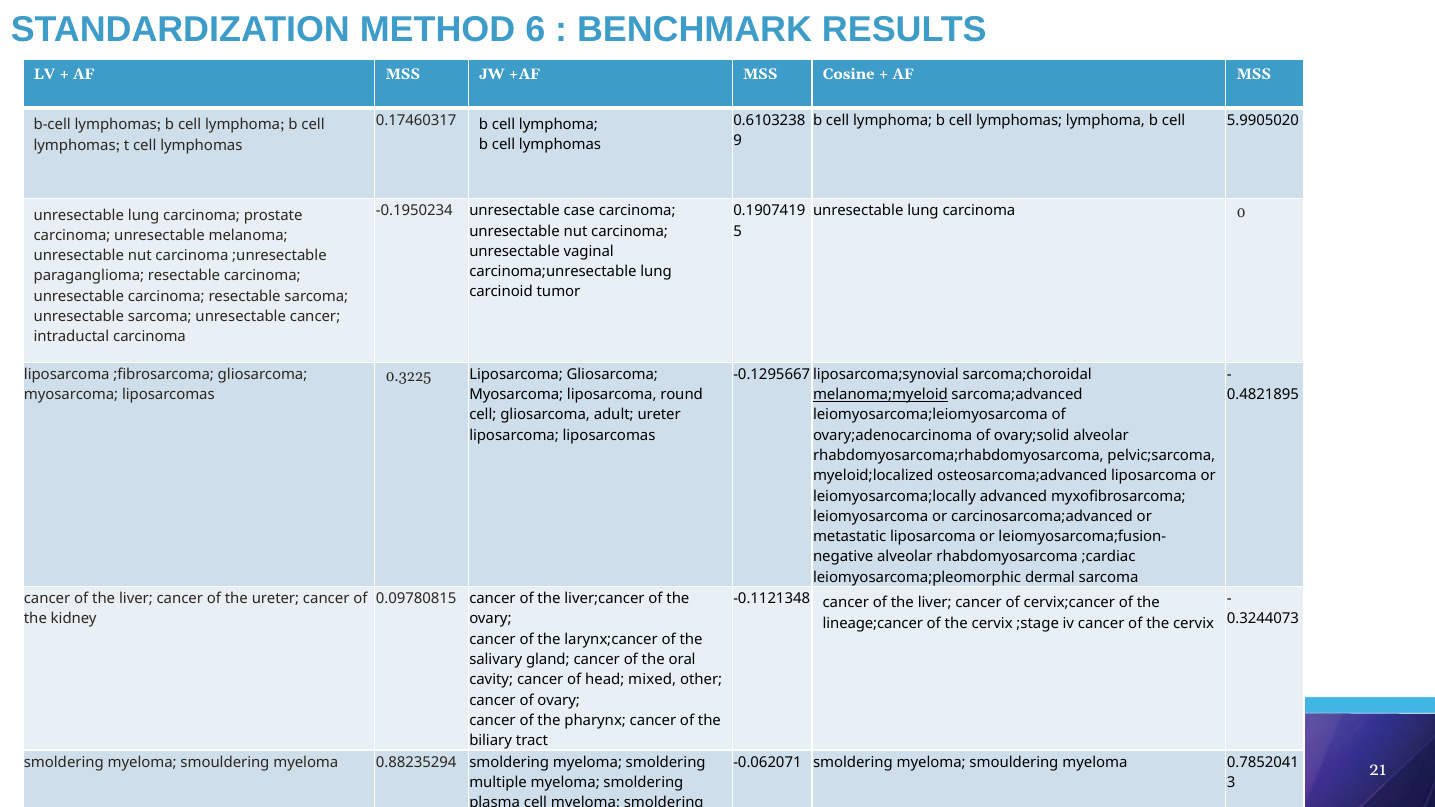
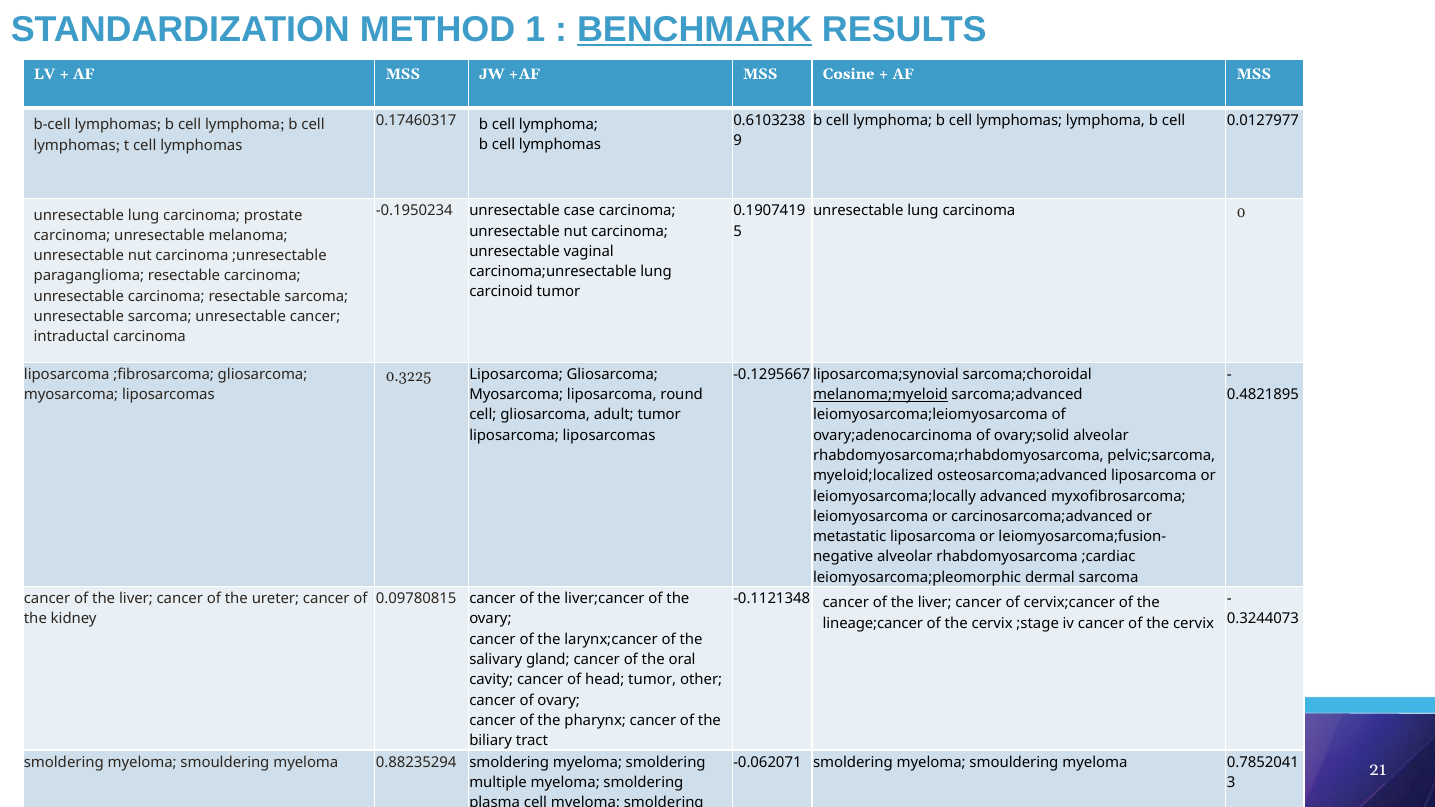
6: 6 -> 1 (535, 29)
BENCHMARK underline: none -> present (695, 29)
5.9905020: 5.9905020 -> 0.0127977 (1263, 120)
adult ureter: ureter -> tumor (659, 415)
head mixed: mixed -> tumor (652, 680)
